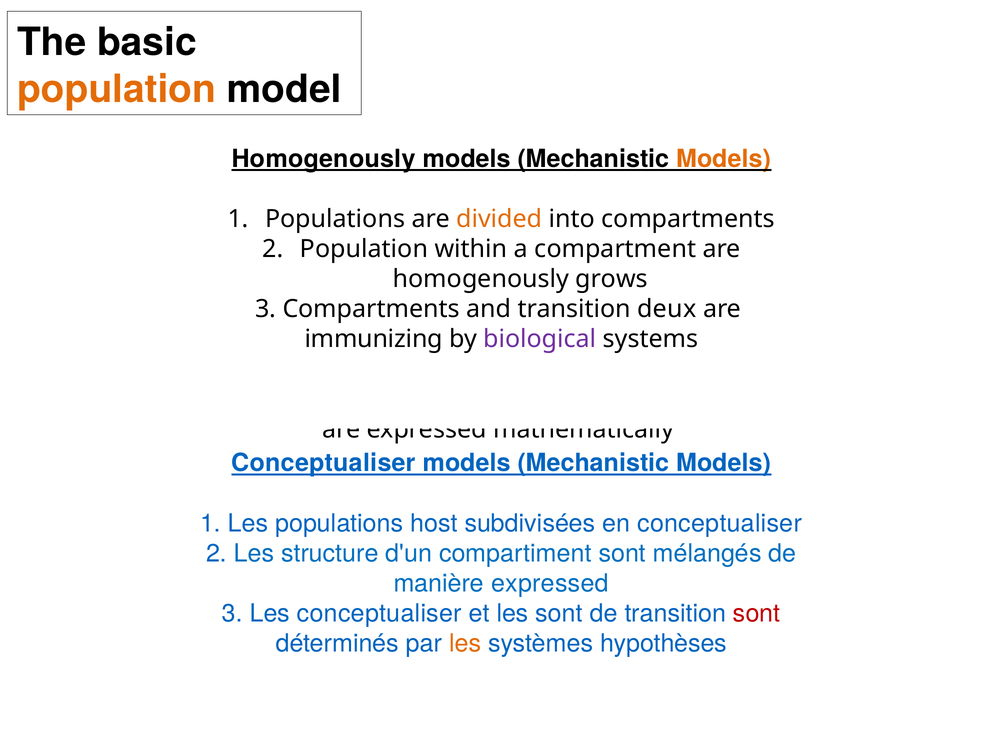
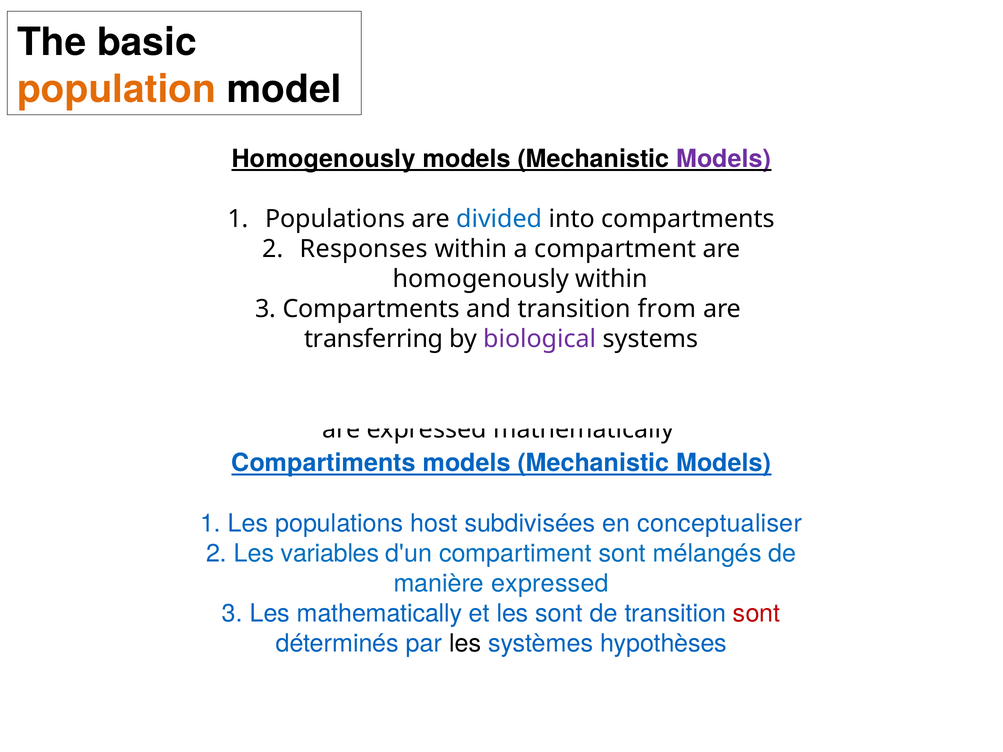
Models colour: orange -> purple (724, 159)
divided colour: orange -> blue (499, 219)
2 Population: Population -> Responses (364, 249)
homogenously grows: grows -> within (612, 279)
deux: deux -> from (667, 309)
immunizing: immunizing -> transferring (374, 339)
Conceptualiser: Conceptualiser -> Compartiments (324, 463)
structure: structure -> variables (330, 554)
Les conceptualiser: conceptualiser -> mathematically (380, 614)
les colour: orange -> black (465, 644)
